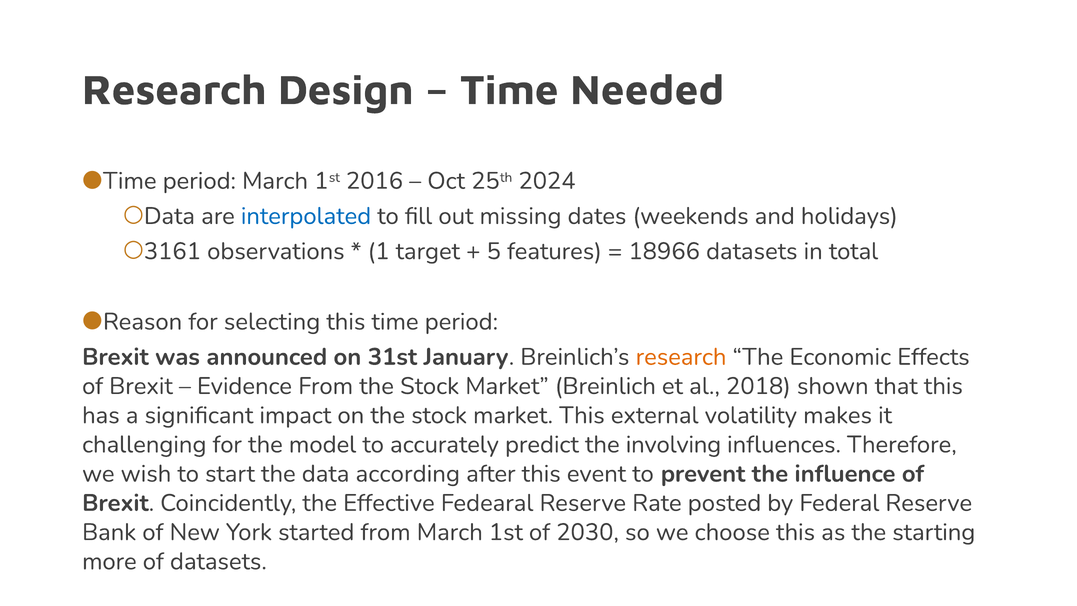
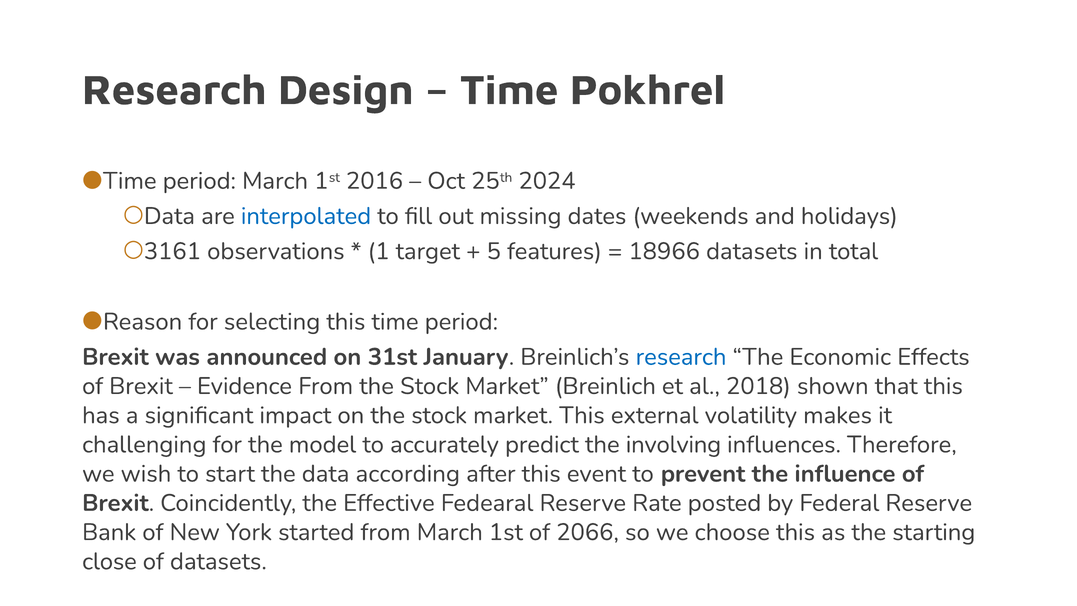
Needed: Needed -> Pokhrel (647, 90)
research colour: orange -> blue (681, 357)
2030: 2030 -> 2066 (588, 532)
more: more -> close (109, 561)
